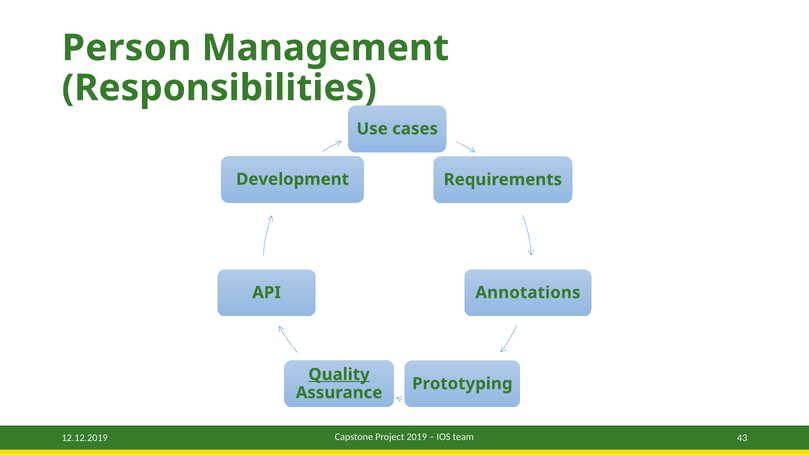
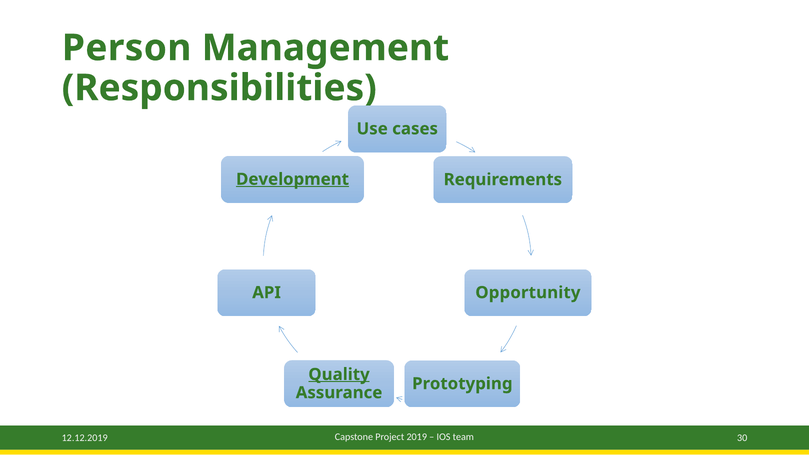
Development underline: none -> present (292, 179)
Annotations: Annotations -> Opportunity (528, 293)
43: 43 -> 30 (742, 438)
